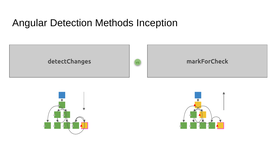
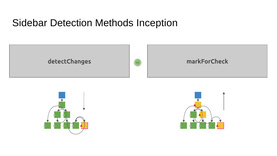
Angular: Angular -> Sidebar (30, 23)
